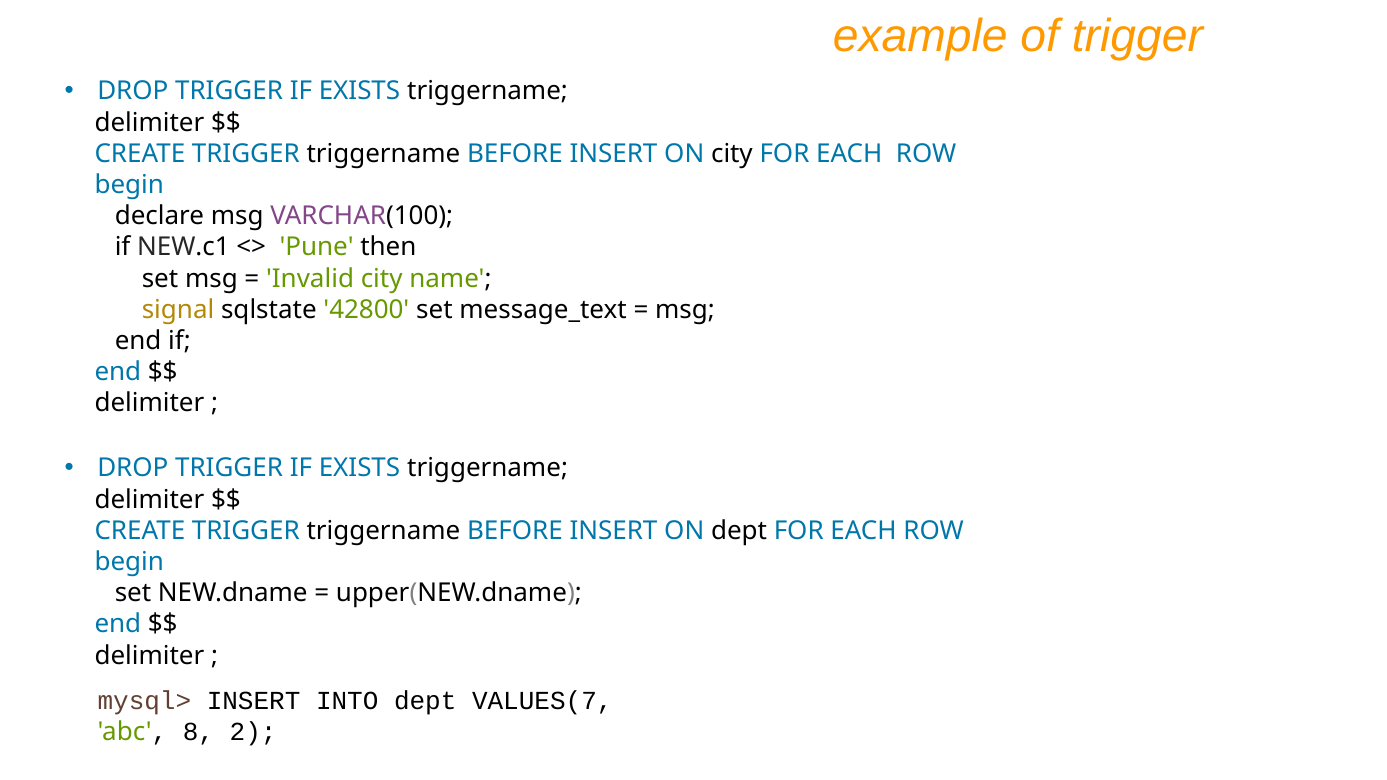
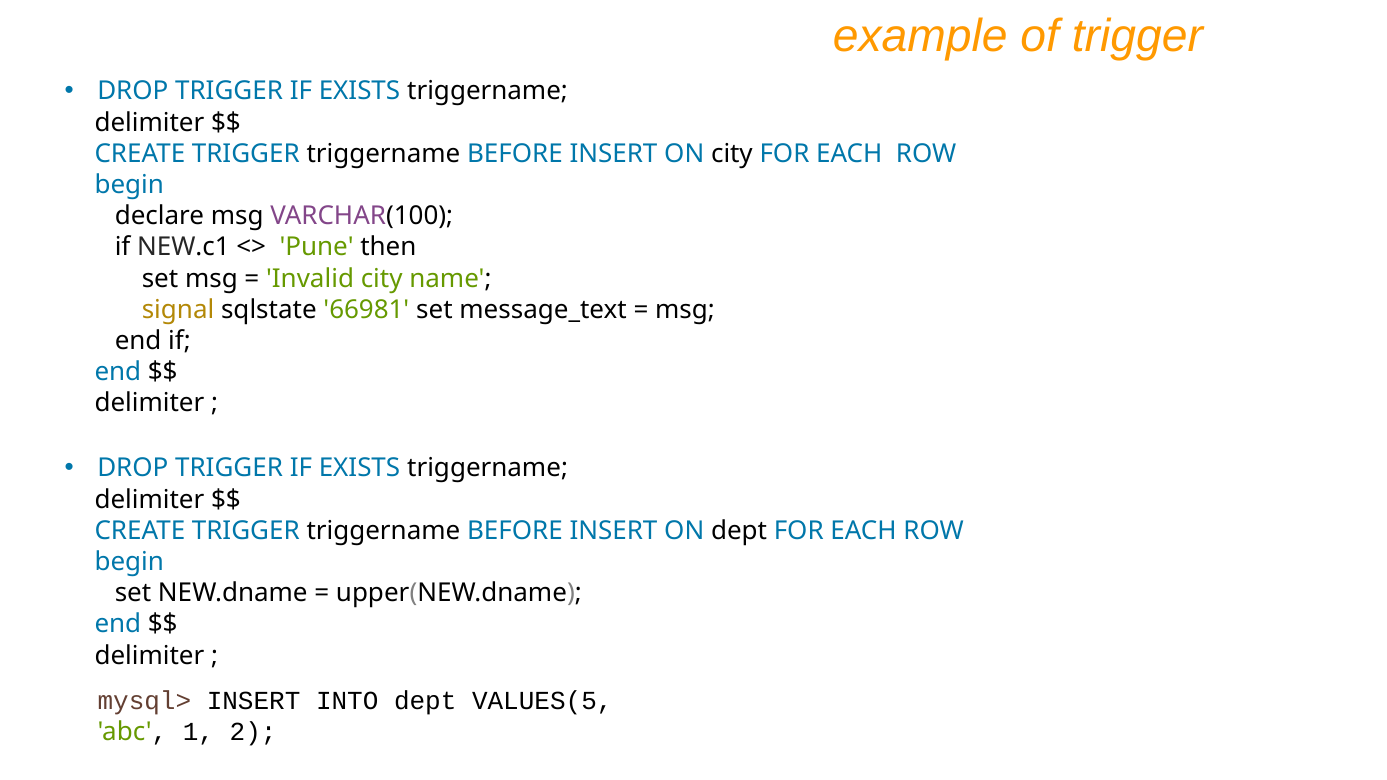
42800: 42800 -> 66981 (366, 310)
VALUES(7: VALUES(7 -> VALUES(5 (542, 701)
8: 8 -> 1 (198, 732)
